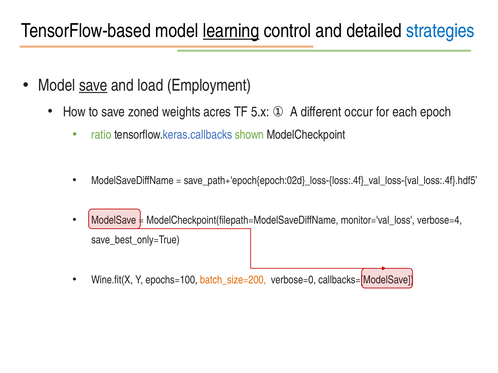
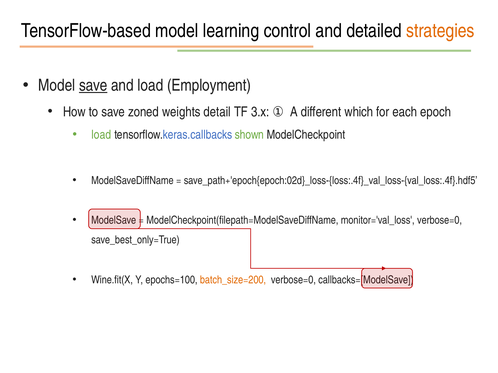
learning underline: present -> none (231, 31)
strategies colour: blue -> orange (440, 31)
acres: acres -> detail (217, 112)
5.x: 5.x -> 3.x (260, 112)
occur: occur -> which (359, 112)
ratio: ratio -> load (101, 135)
monitor='val_loss verbose=4: verbose=4 -> verbose=0 (440, 220)
